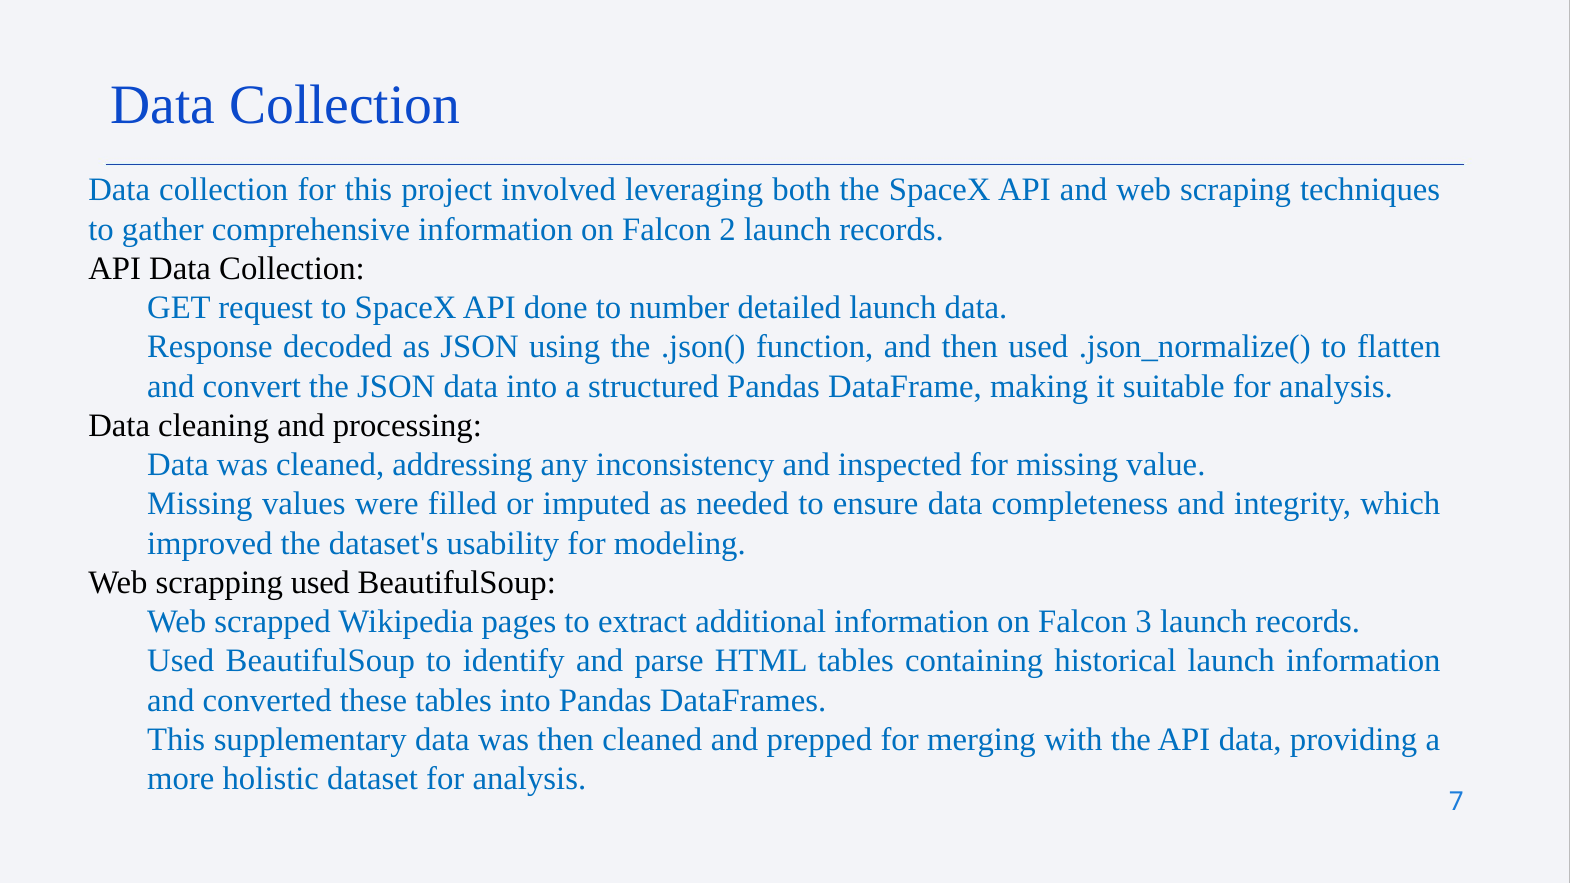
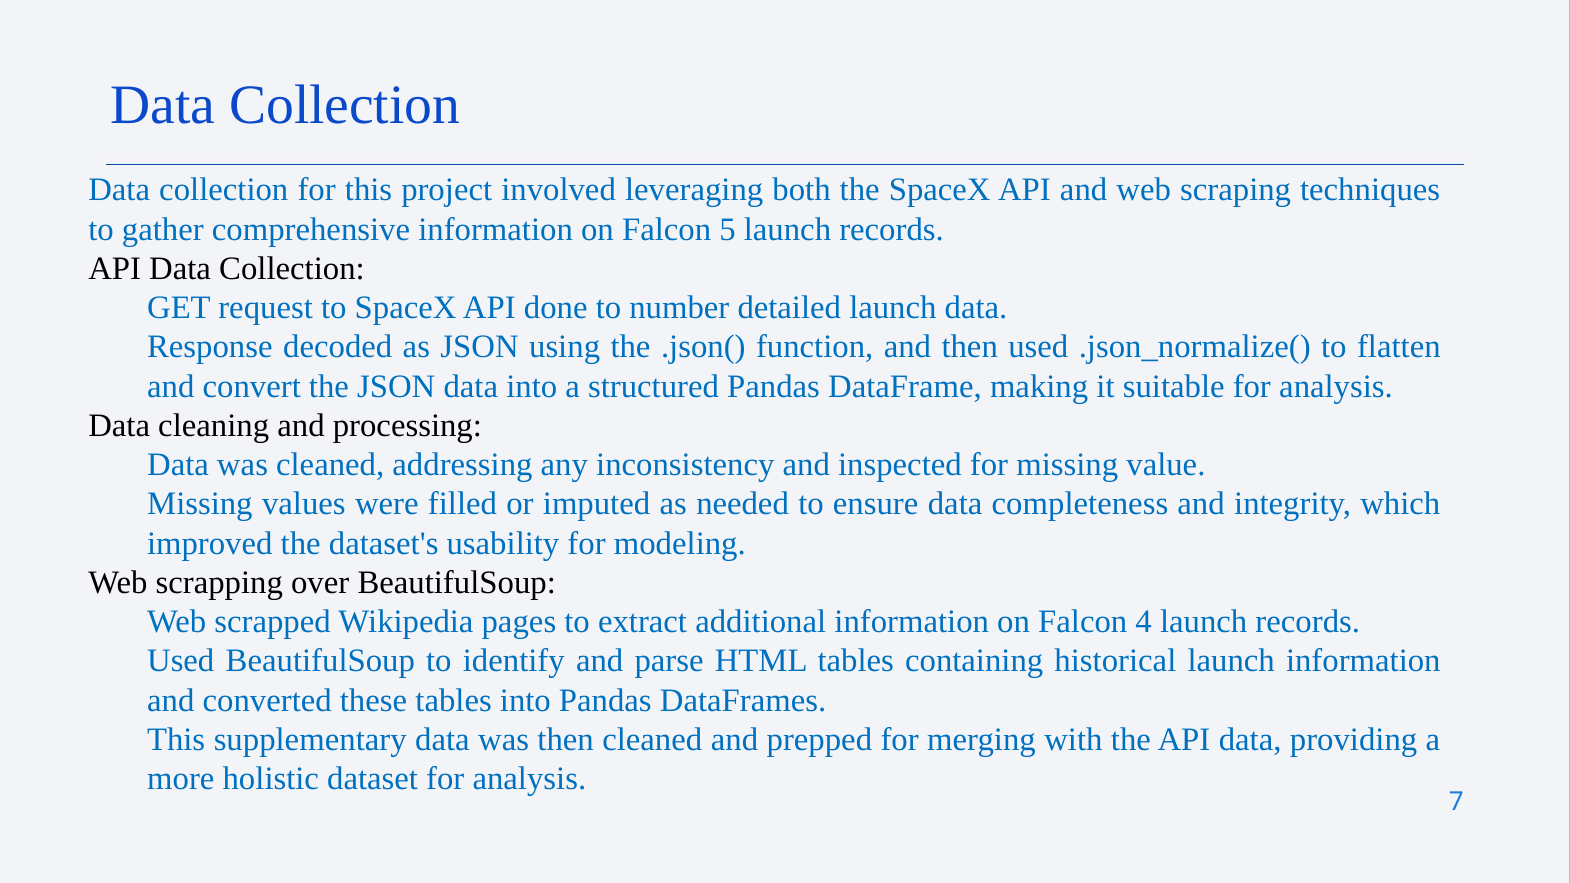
2: 2 -> 5 (727, 229)
scrapping used: used -> over (320, 583)
3: 3 -> 4 (1144, 622)
